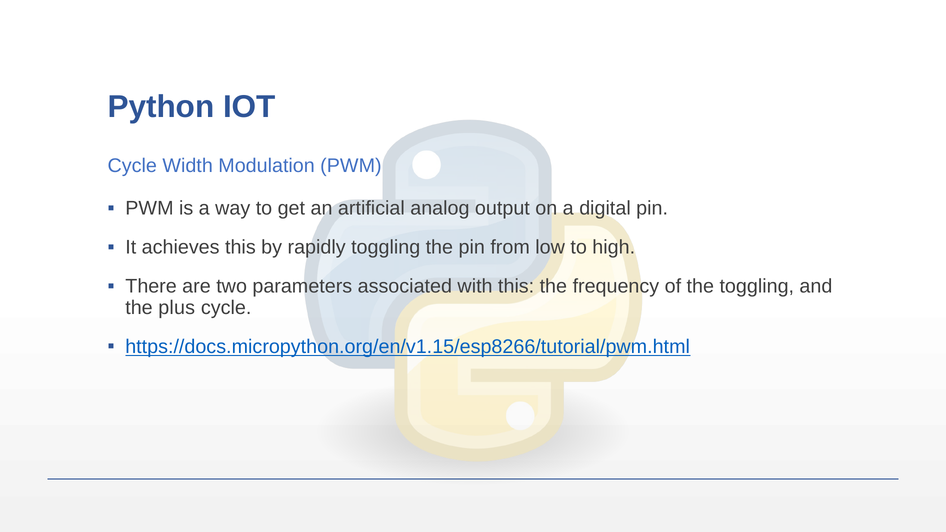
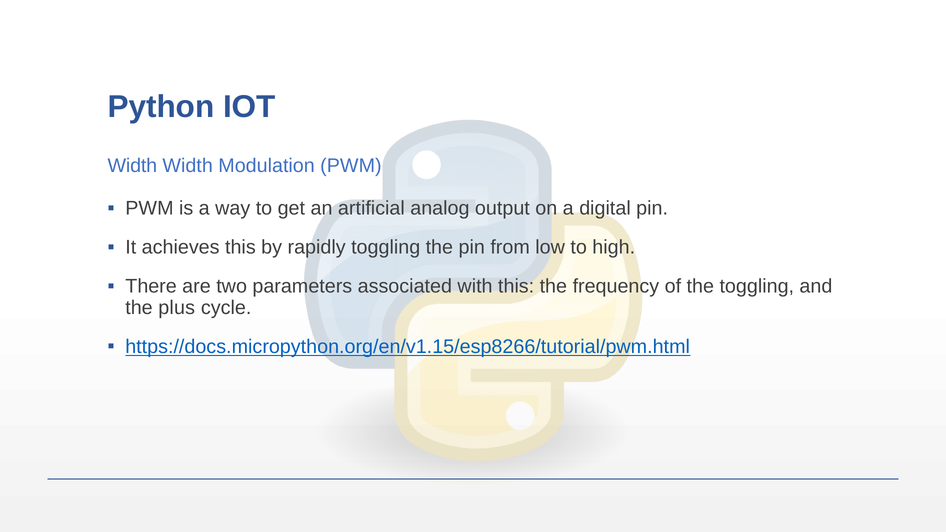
Cycle: Cycle -> Width (132, 166)
